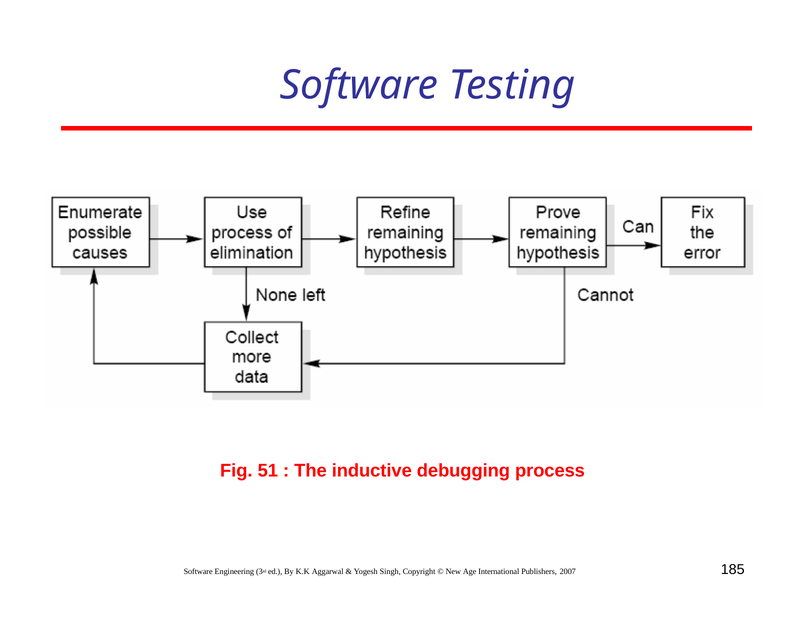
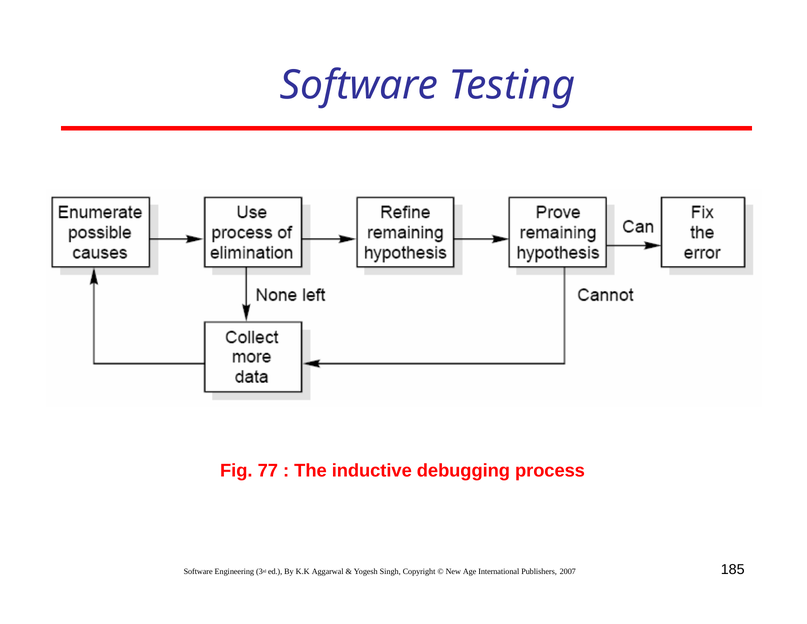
51: 51 -> 77 (268, 470)
